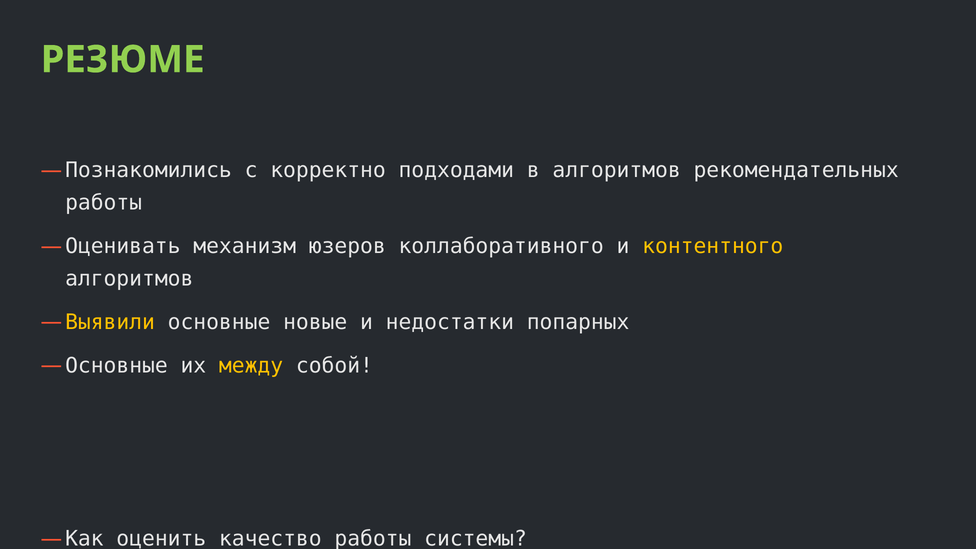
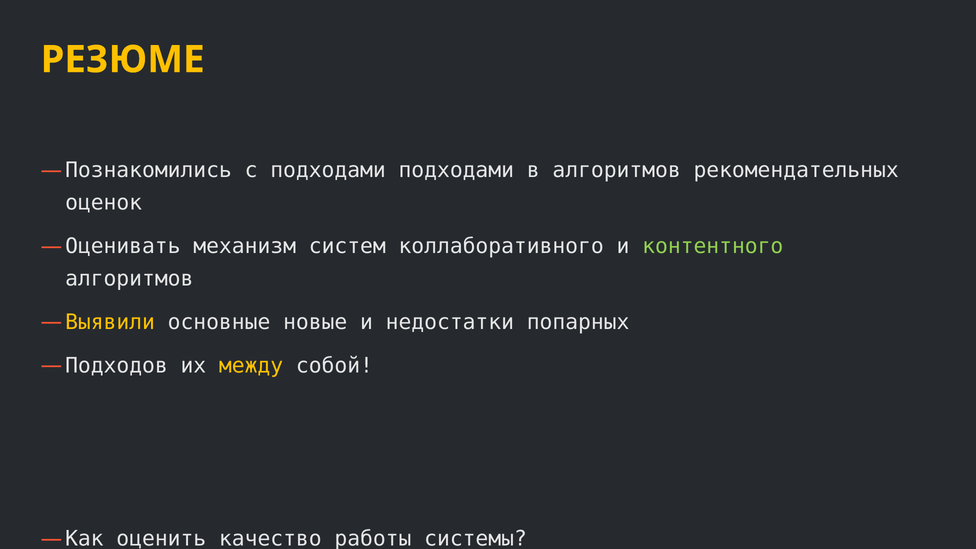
РЕЗЮМЕ colour: light green -> yellow (123, 60)
с корректно: корректно -> подходами (328, 170)
работы: работы -> оценок (104, 203)
юзеров: юзеров -> систем (347, 246)
контентного colour: yellow -> light green (713, 246)
Основные: Основные -> Подходов (116, 366)
